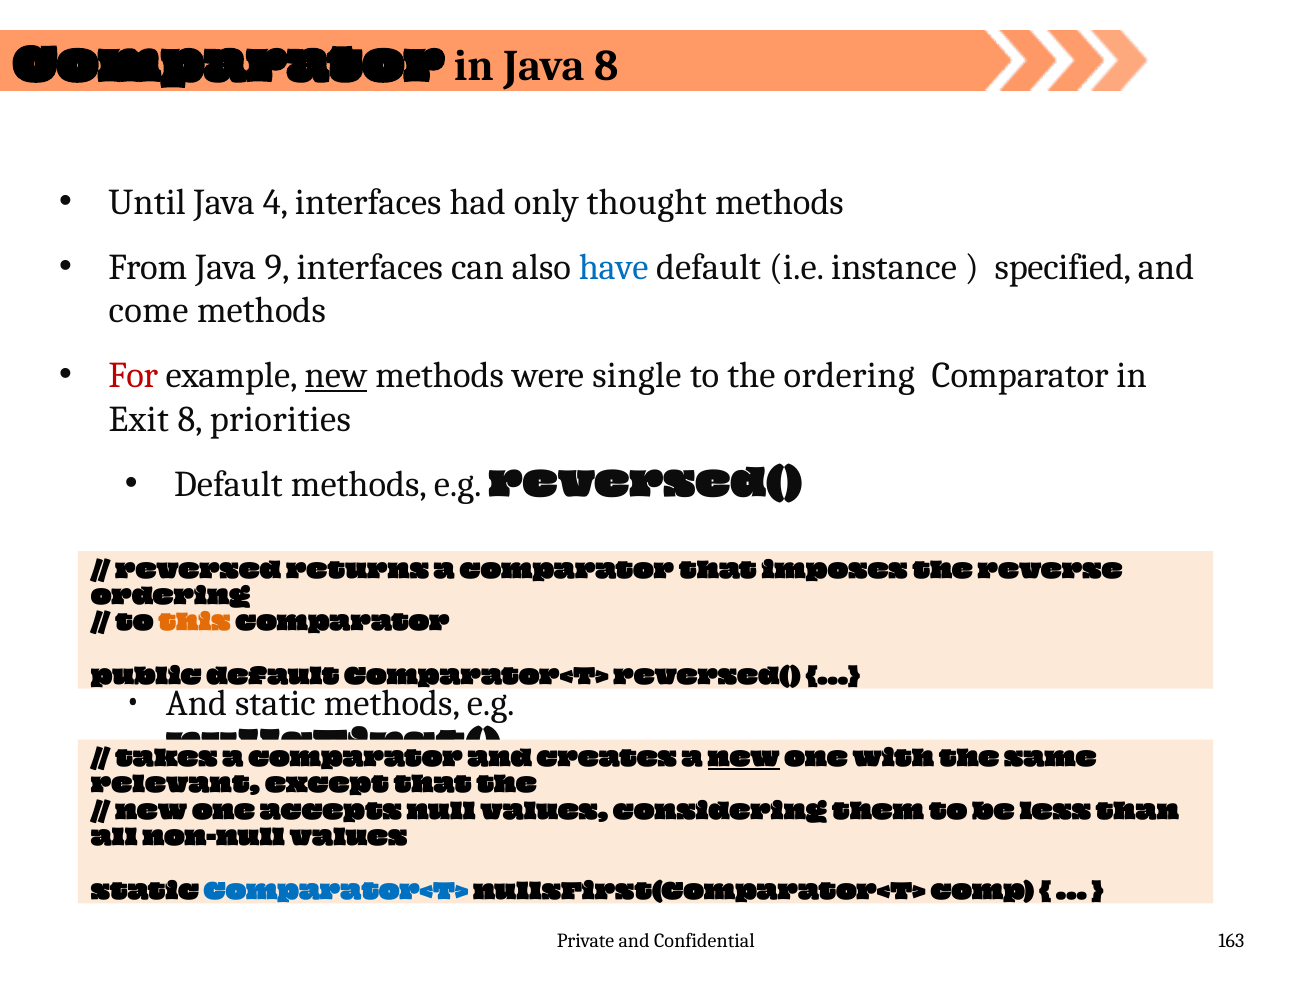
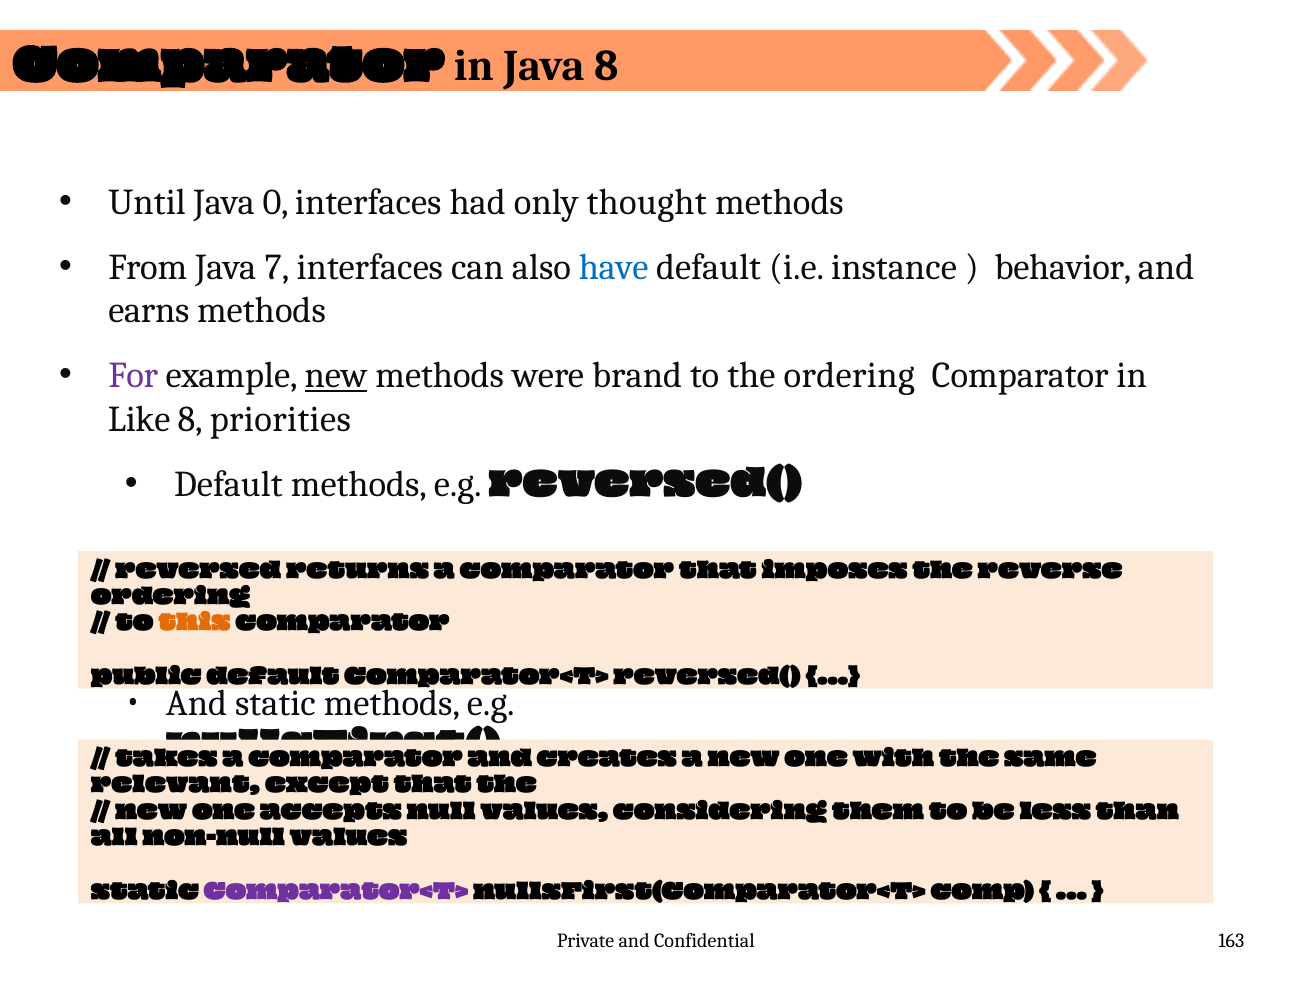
4: 4 -> 0 (276, 202)
9: 9 -> 7 (277, 267)
specified: specified -> behavior (1063, 267)
come: come -> earns (149, 311)
For colour: red -> purple (133, 376)
single: single -> brand (637, 376)
Exit: Exit -> Like (139, 419)
new underline: present -> none (744, 760)
Comparator<T> colour: blue -> purple (336, 892)
